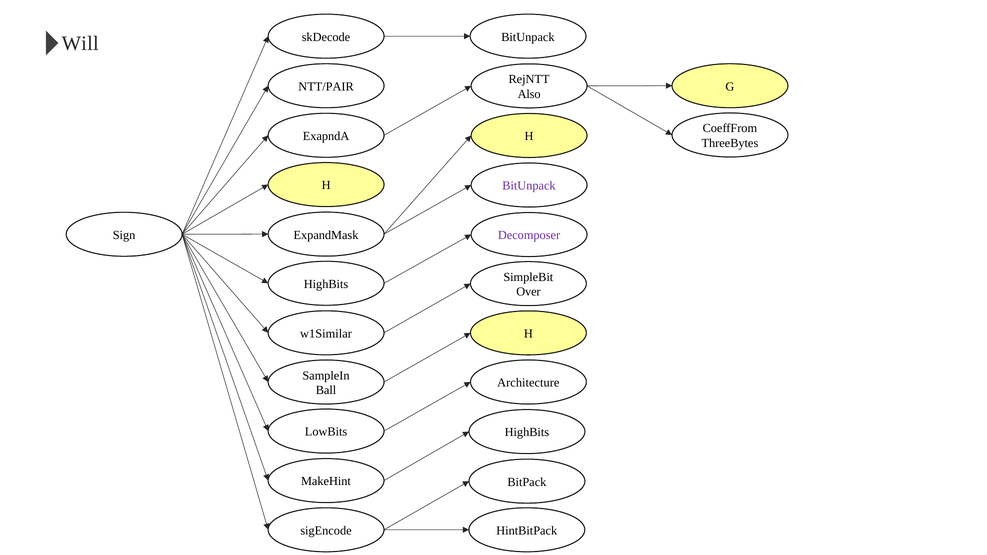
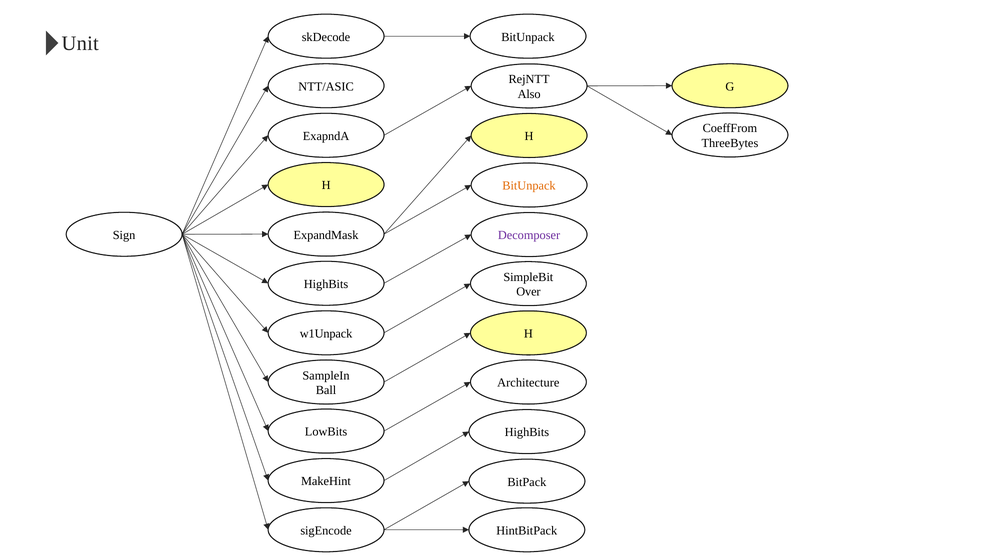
Will: Will -> Unit (80, 43)
NTT/PAIR: NTT/PAIR -> NTT/ASIC (326, 87)
BitUnpack colour: purple -> orange (529, 186)
w1Similar: w1Similar -> w1Unpack (326, 334)
